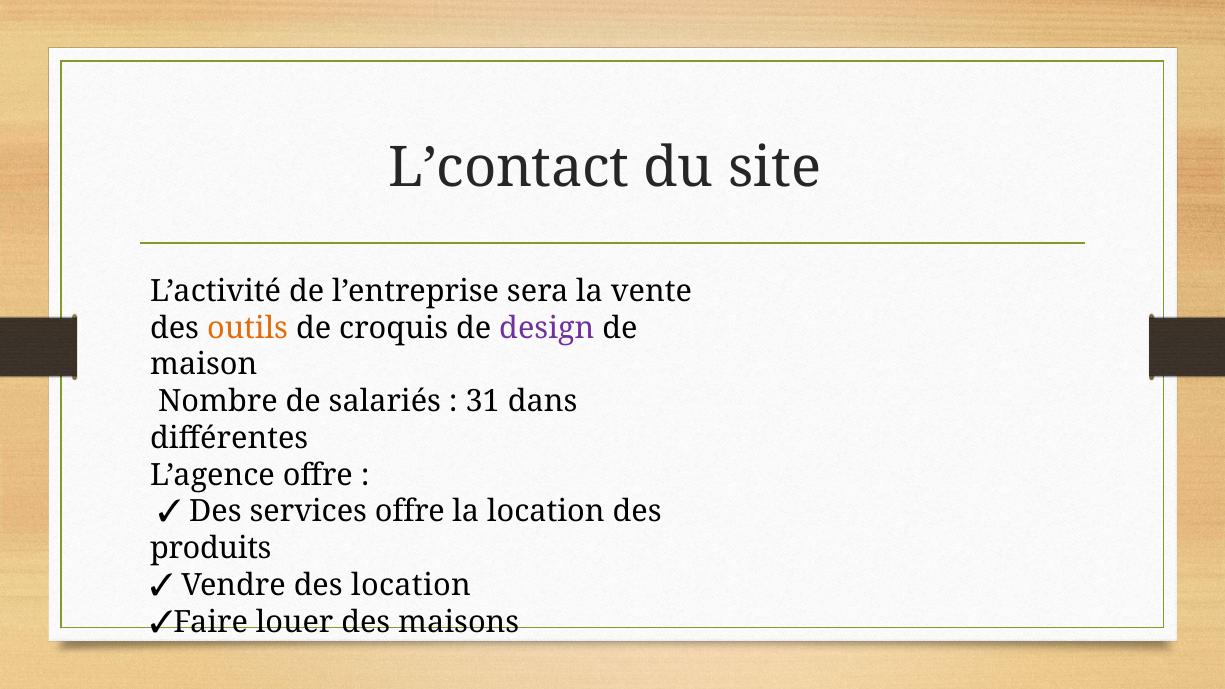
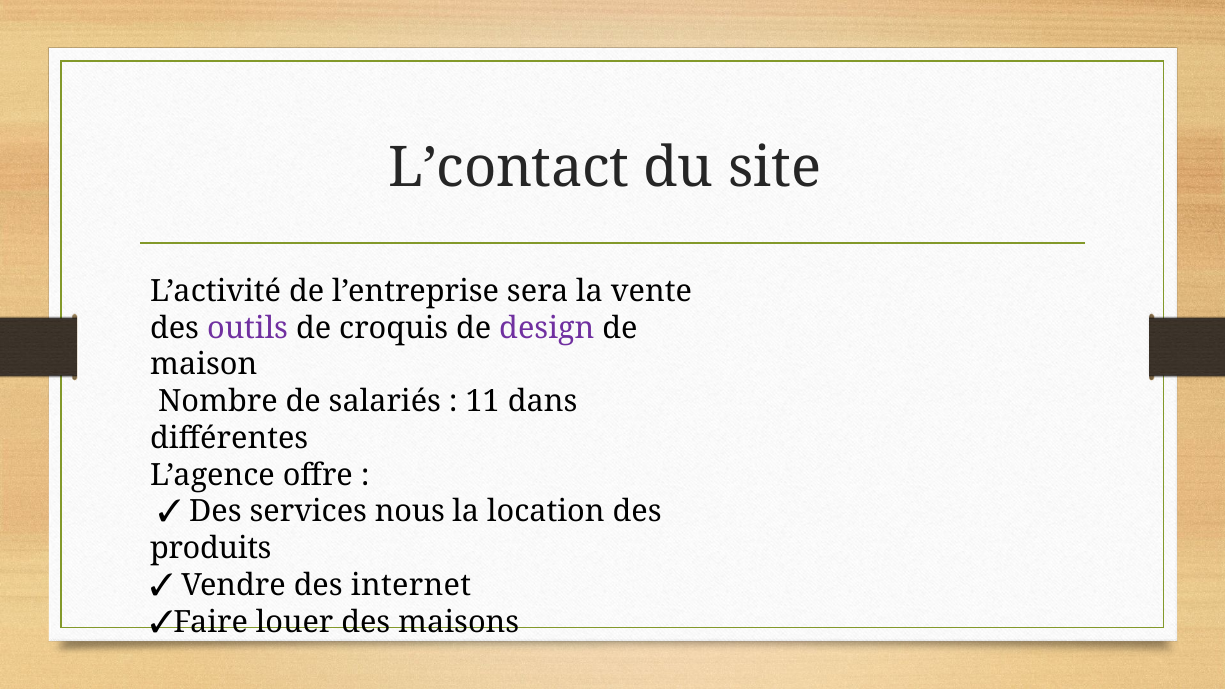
outils colour: orange -> purple (248, 328)
31: 31 -> 11 (483, 402)
services offre: offre -> nous (410, 512)
des location: location -> internet (411, 585)
